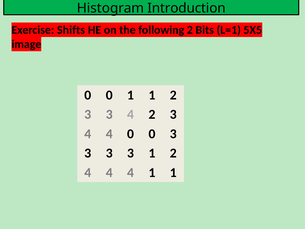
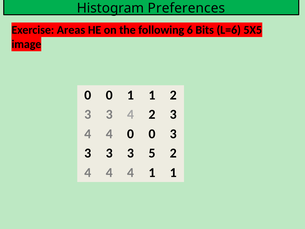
Introduction: Introduction -> Preferences (186, 8)
Shifts: Shifts -> Areas (71, 30)
following 2: 2 -> 6 (190, 30)
L=1: L=1 -> L=6 (229, 30)
3 1: 1 -> 5 (152, 153)
